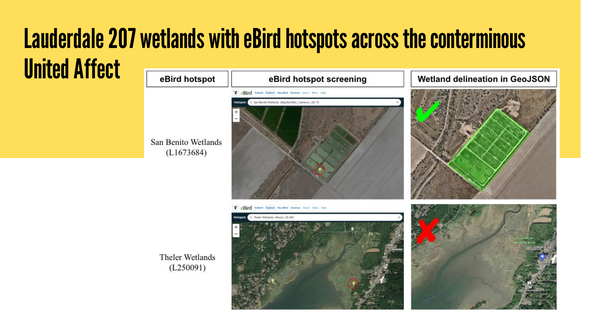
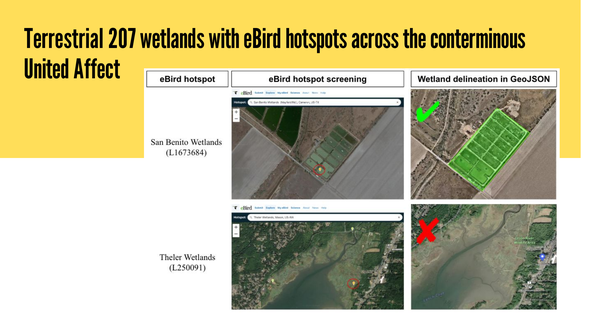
Lauderdale: Lauderdale -> Terrestrial (64, 39)
